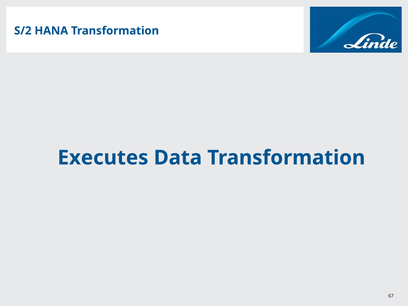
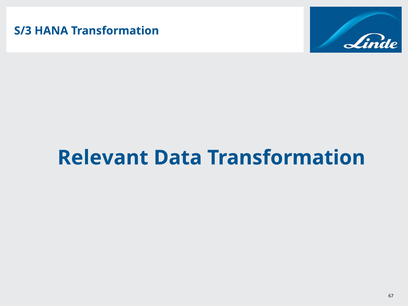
S/2: S/2 -> S/3 (23, 31)
Executes: Executes -> Relevant (103, 158)
